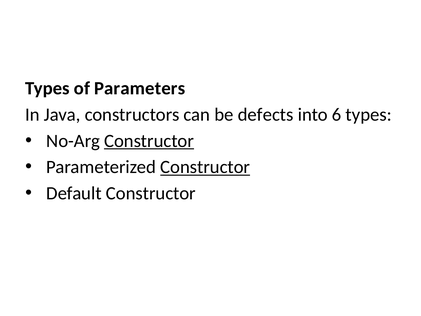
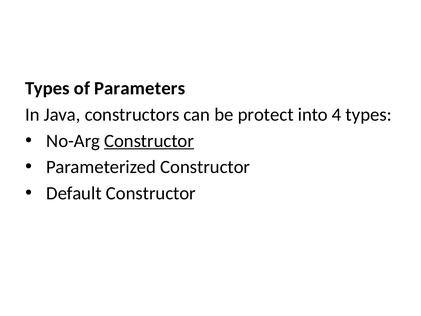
defects: defects -> protect (266, 115)
6: 6 -> 4 (337, 115)
Constructor underline: present -> none (205, 167)
